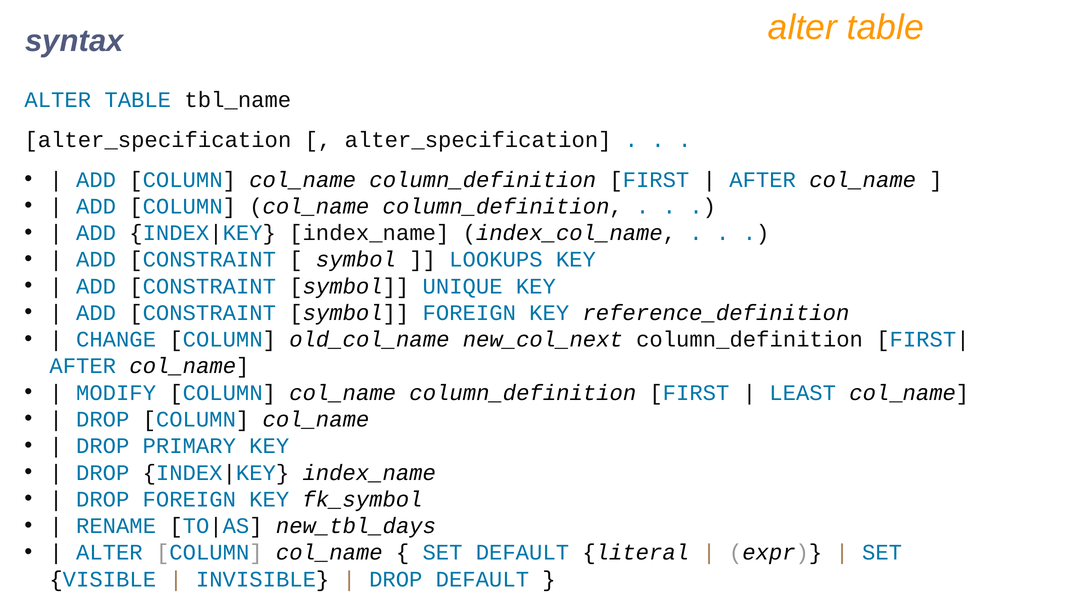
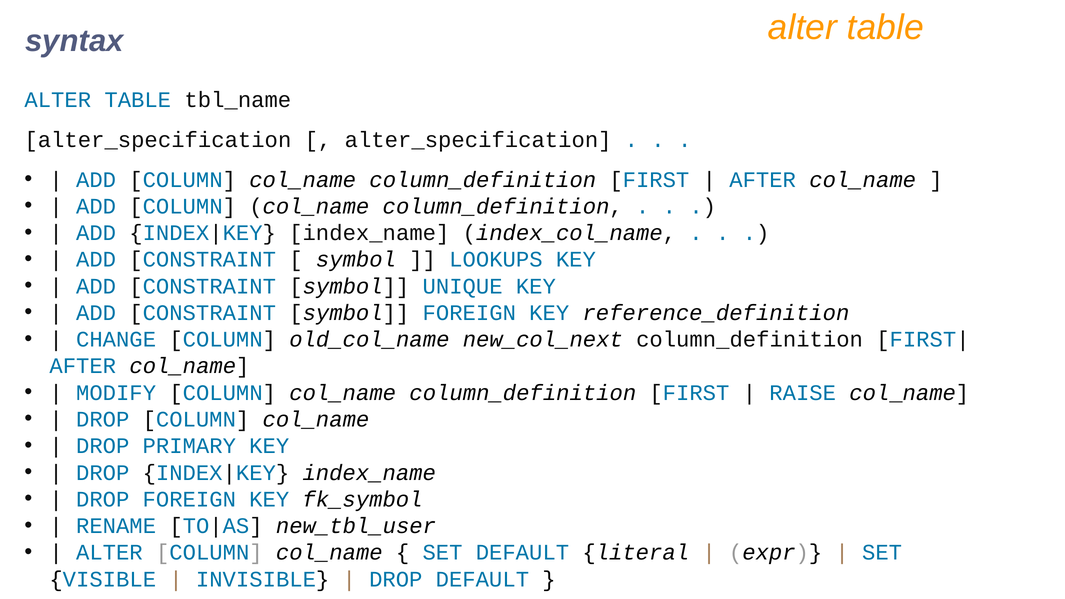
LEAST: LEAST -> RAISE (803, 393)
new_tbl_days: new_tbl_days -> new_tbl_user (356, 526)
